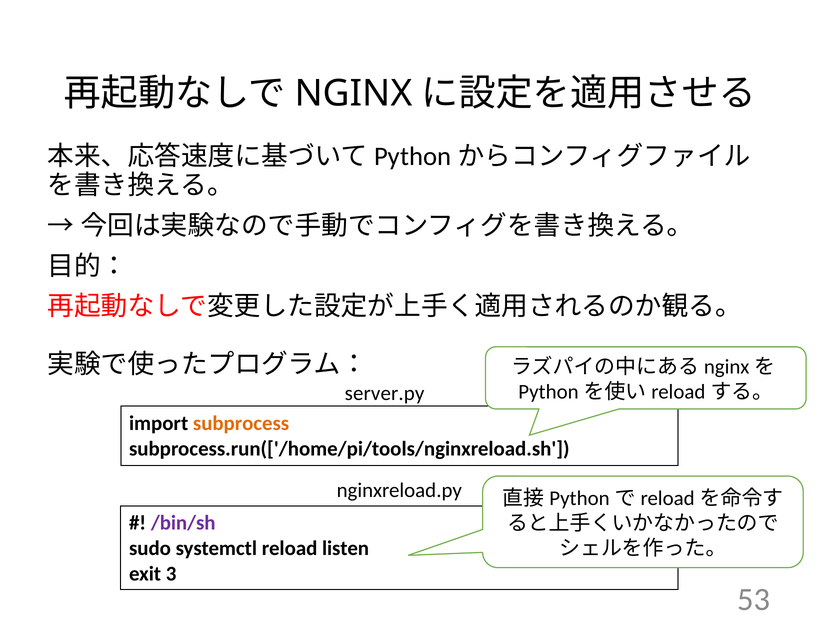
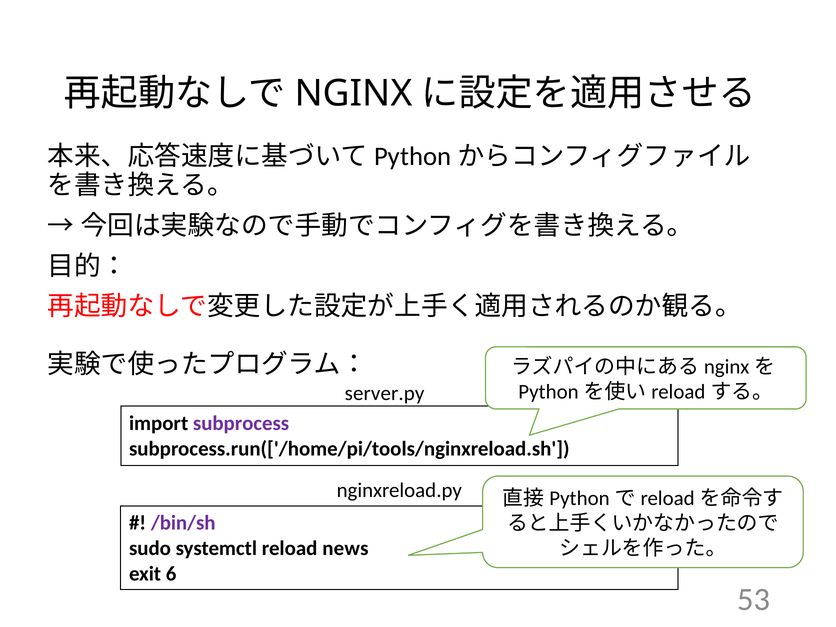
subprocess colour: orange -> purple (241, 423)
listen: listen -> news (345, 549)
3: 3 -> 6 (171, 574)
